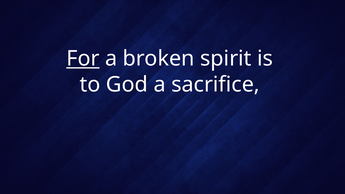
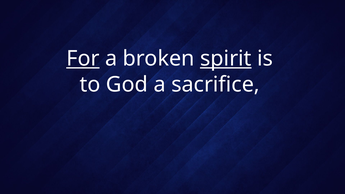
spirit underline: none -> present (226, 59)
